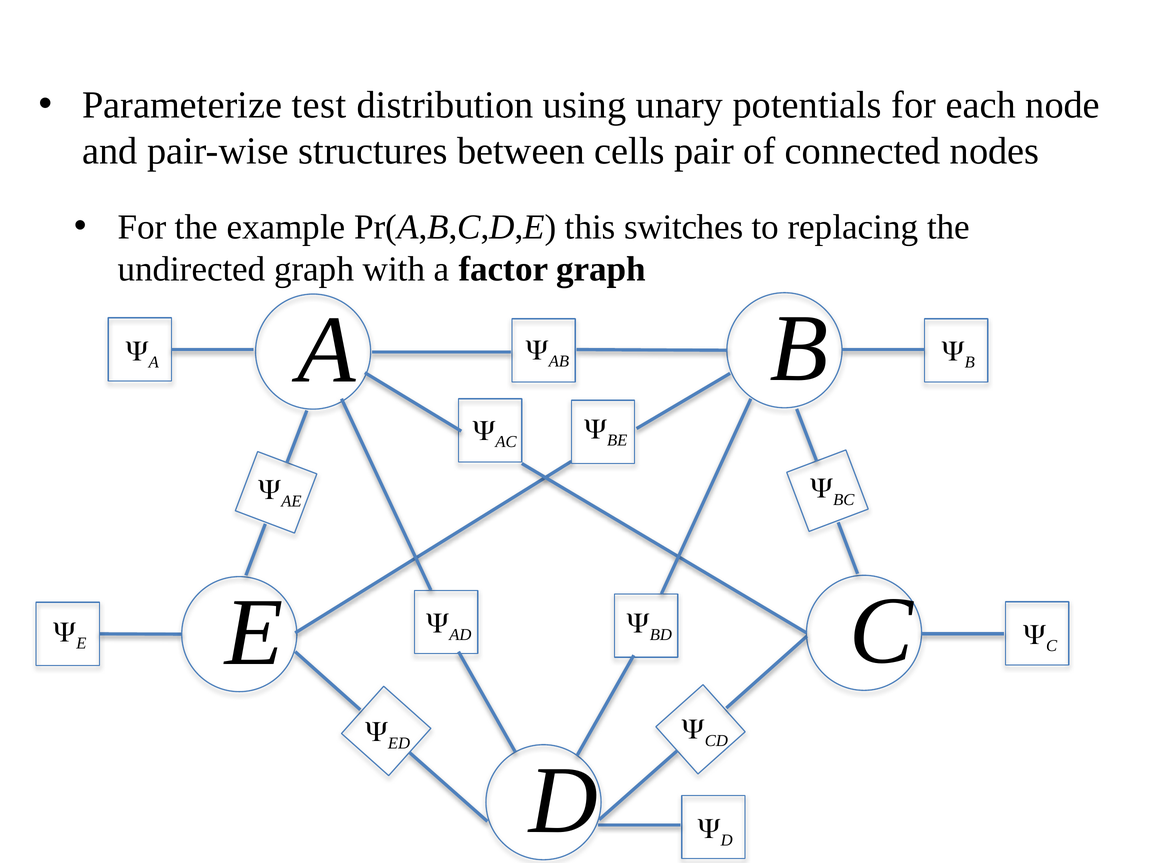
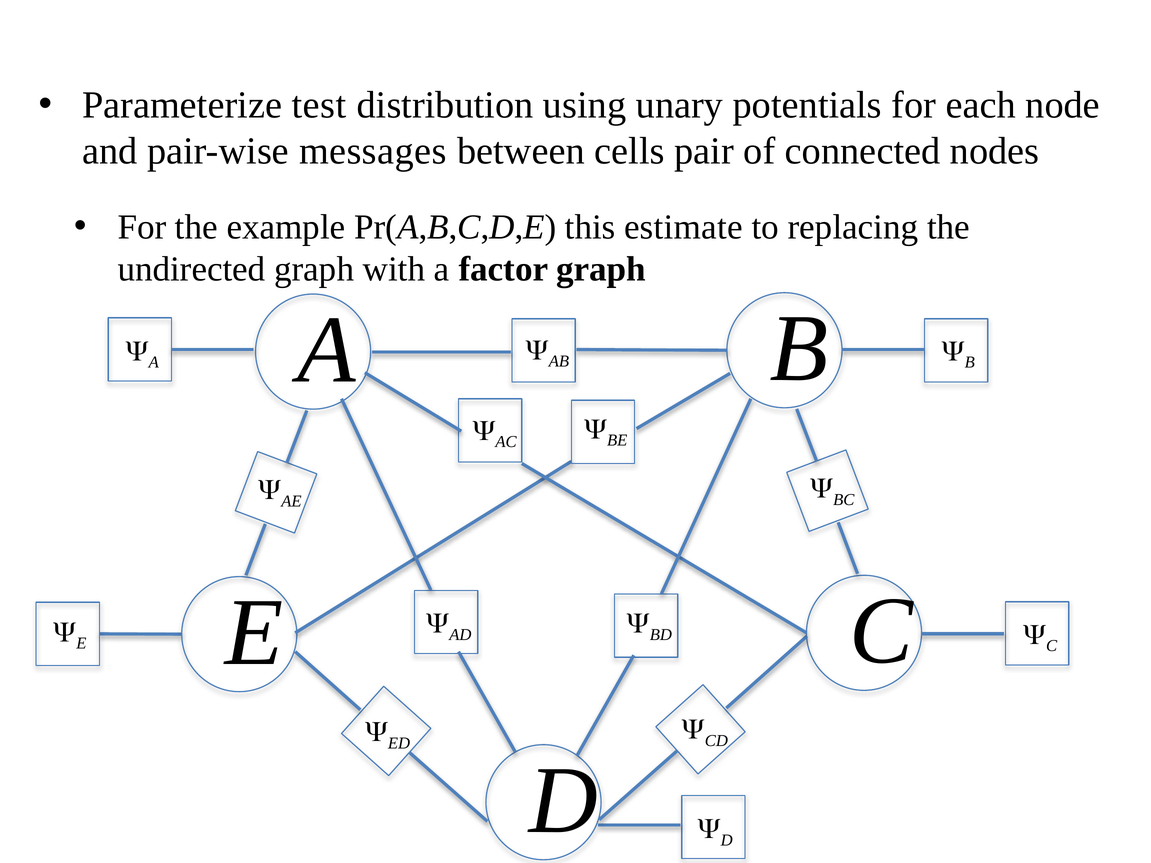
structures: structures -> messages (373, 151)
switches: switches -> estimate (683, 227)
